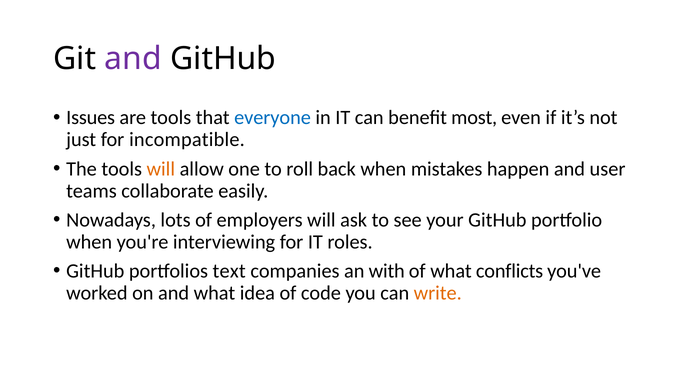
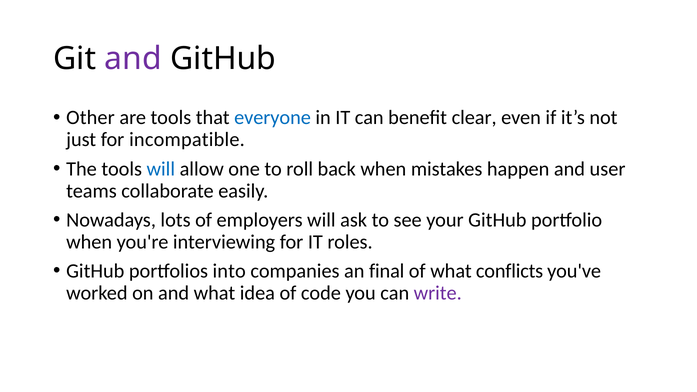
Issues: Issues -> Other (90, 118)
most: most -> clear (474, 118)
will colour: orange -> blue (161, 169)
text: text -> into (229, 271)
with: with -> final (387, 271)
write colour: orange -> purple (438, 293)
